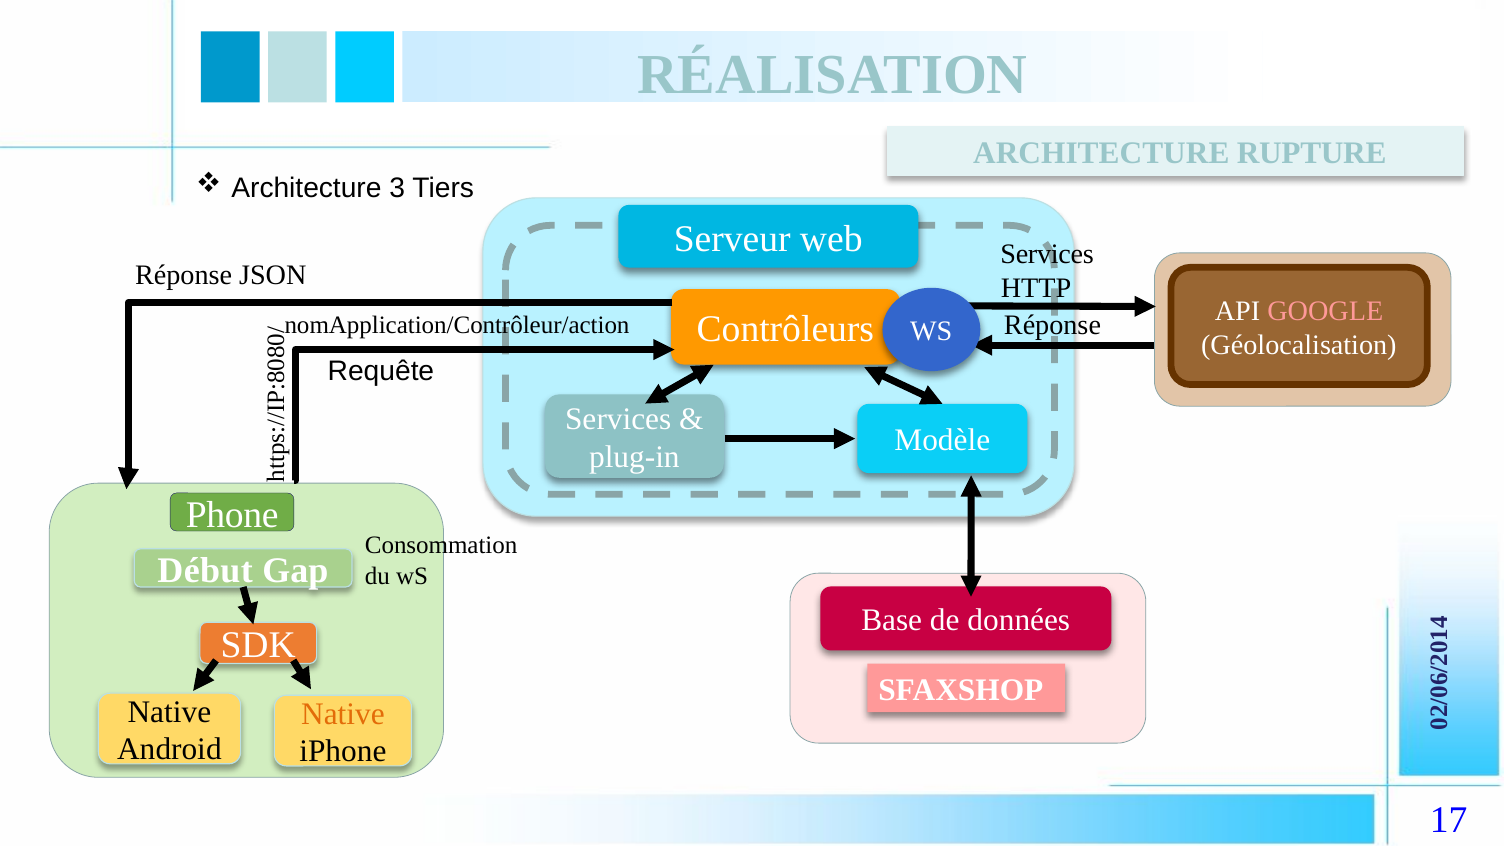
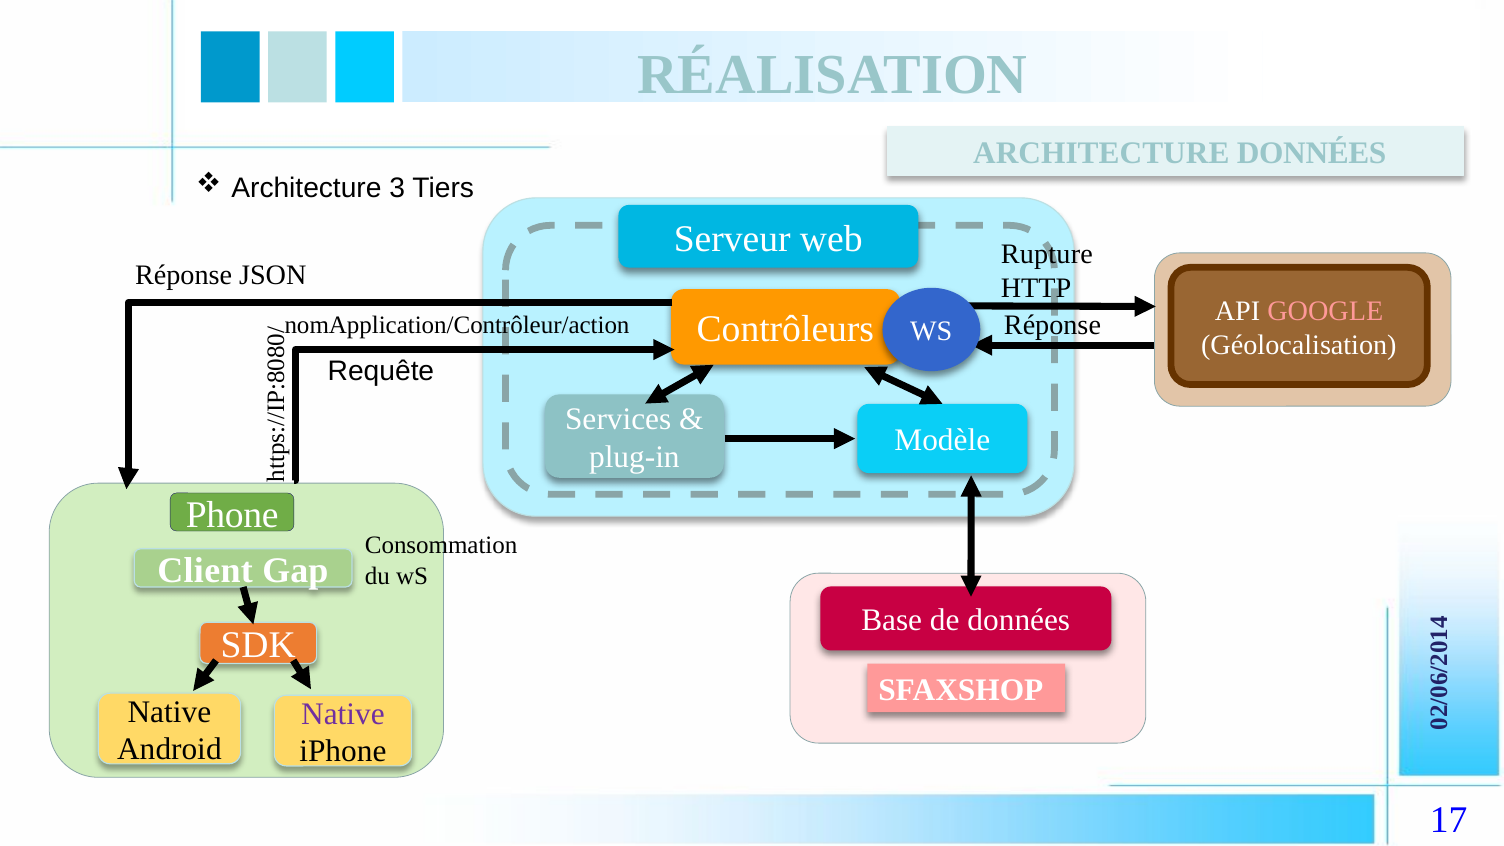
ARCHITECTURE RUPTURE: RUPTURE -> DONNÉES (1312, 153)
Services: Services -> Rupture (1047, 254)
Début: Début -> Client (205, 570)
Native colour: orange -> purple (343, 714)
